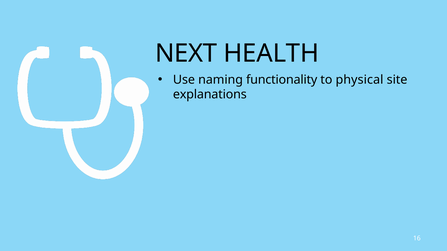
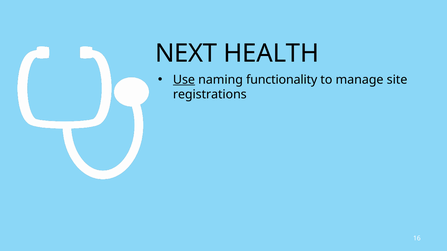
Use underline: none -> present (184, 80)
physical: physical -> manage (360, 80)
explanations: explanations -> registrations (210, 95)
